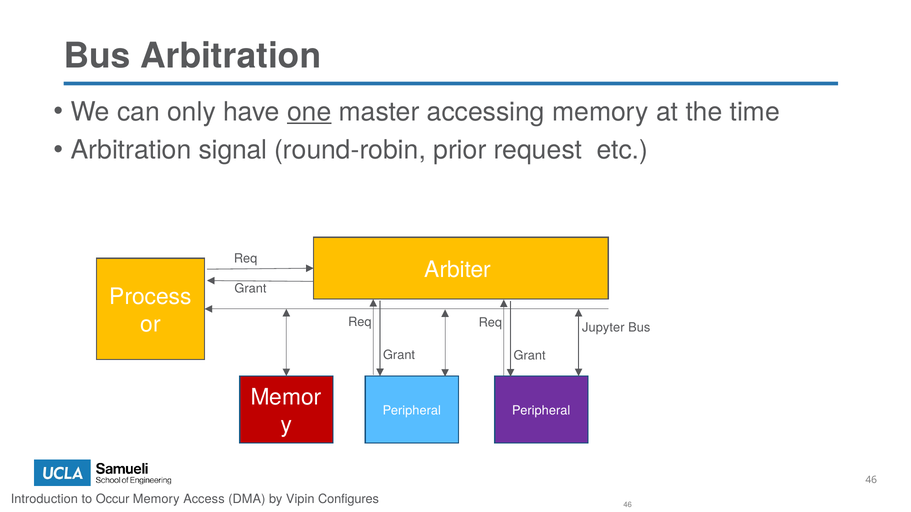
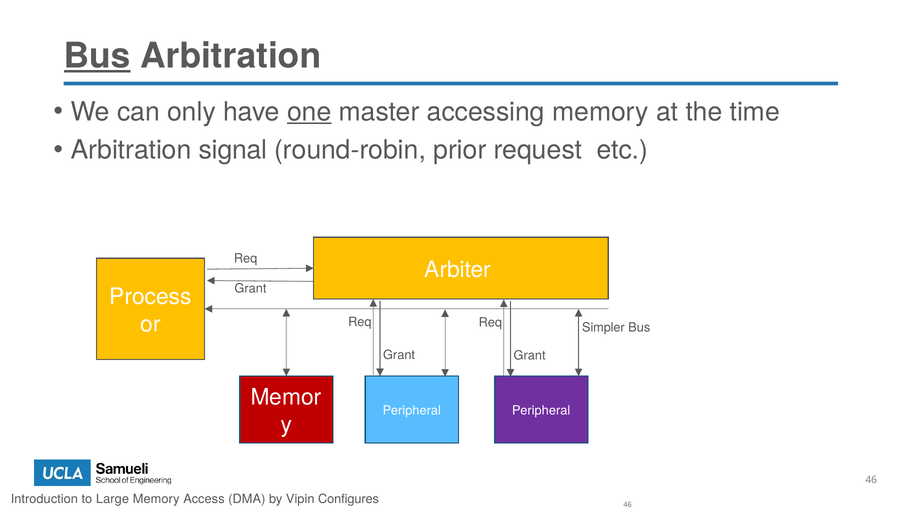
Bus underline: none -> present (97, 56)
Jupyter: Jupyter -> Simpler (603, 328)
Occur: Occur -> Large (112, 500)
